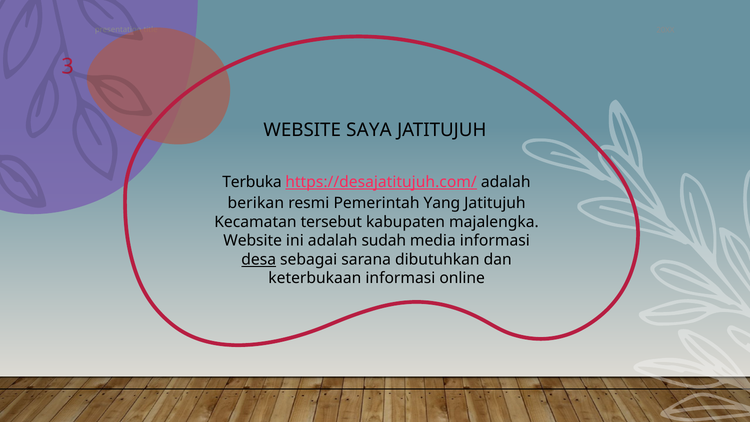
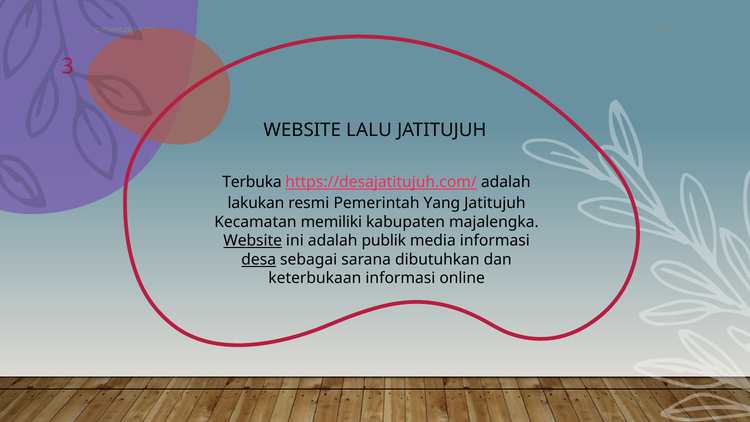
SAYA: SAYA -> LALU (369, 130)
berikan: berikan -> lakukan (256, 203)
tersebut: tersebut -> memiliki (331, 222)
Website underline: none -> present (253, 241)
sudah: sudah -> publik (384, 241)
